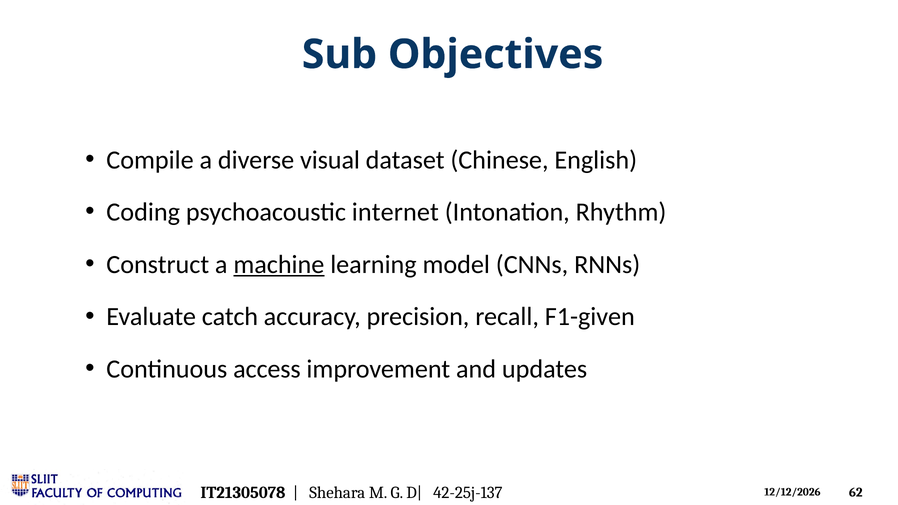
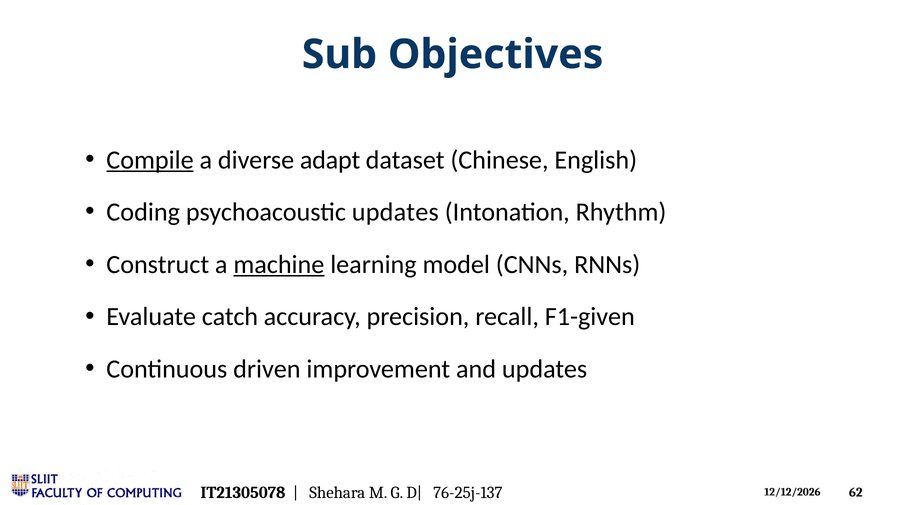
Compile underline: none -> present (150, 160)
visual: visual -> adapt (330, 160)
psychoacoustic internet: internet -> updates (395, 212)
access: access -> driven (267, 369)
42-25j-137: 42-25j-137 -> 76-25j-137 (468, 493)
